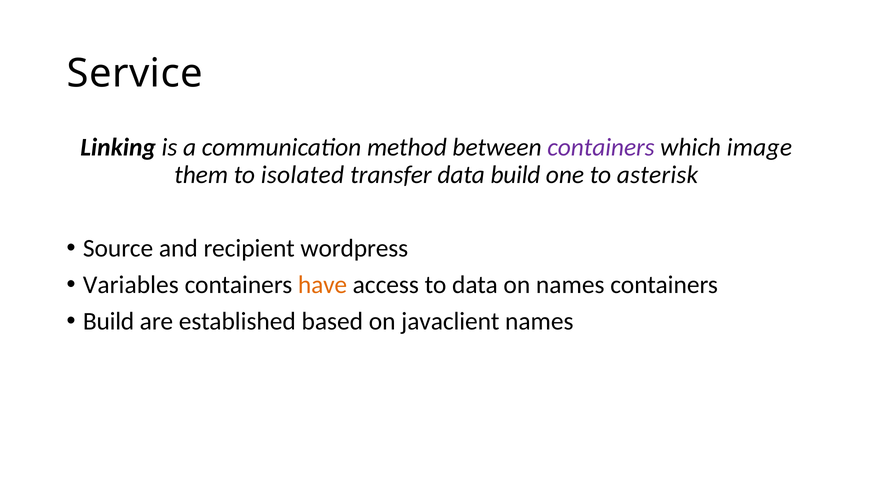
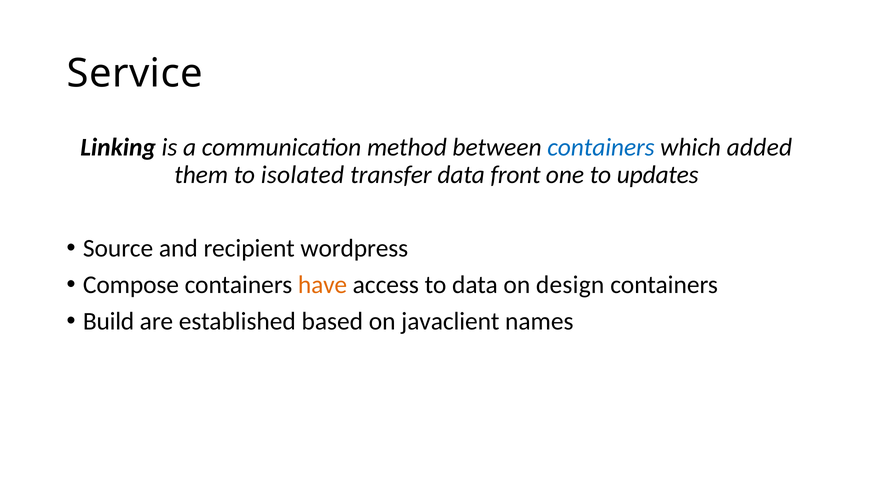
containers colour: purple -> blue (601, 148)
image: image -> added (759, 148)
data build: build -> front (515, 175)
asterisk: asterisk -> updates (658, 175)
Variables: Variables -> Compose (131, 285)
on names: names -> design (570, 285)
